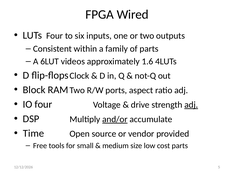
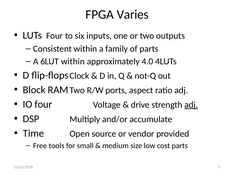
Wired: Wired -> Varies (133, 15)
6LUT videos: videos -> within (73, 62)
1.6: 1.6 -> 4.0 (148, 62)
and/or underline: present -> none (115, 120)
